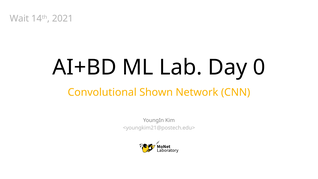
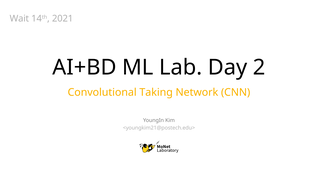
0: 0 -> 2 (259, 67)
Shown: Shown -> Taking (156, 92)
